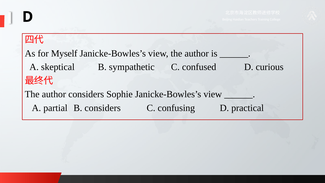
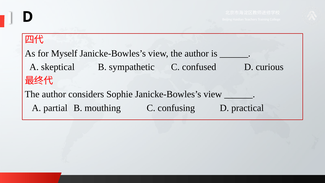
B considers: considers -> mouthing (103, 108)
